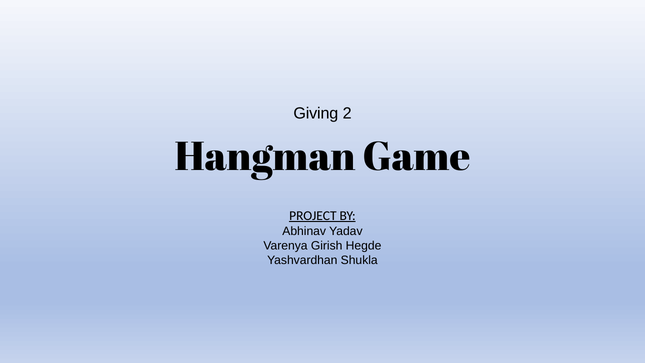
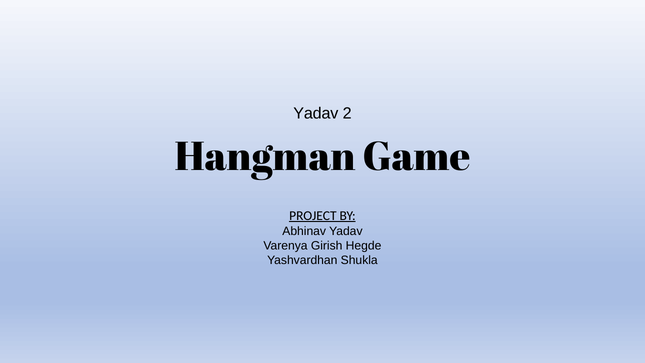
Giving: Giving -> Yadav (316, 113)
